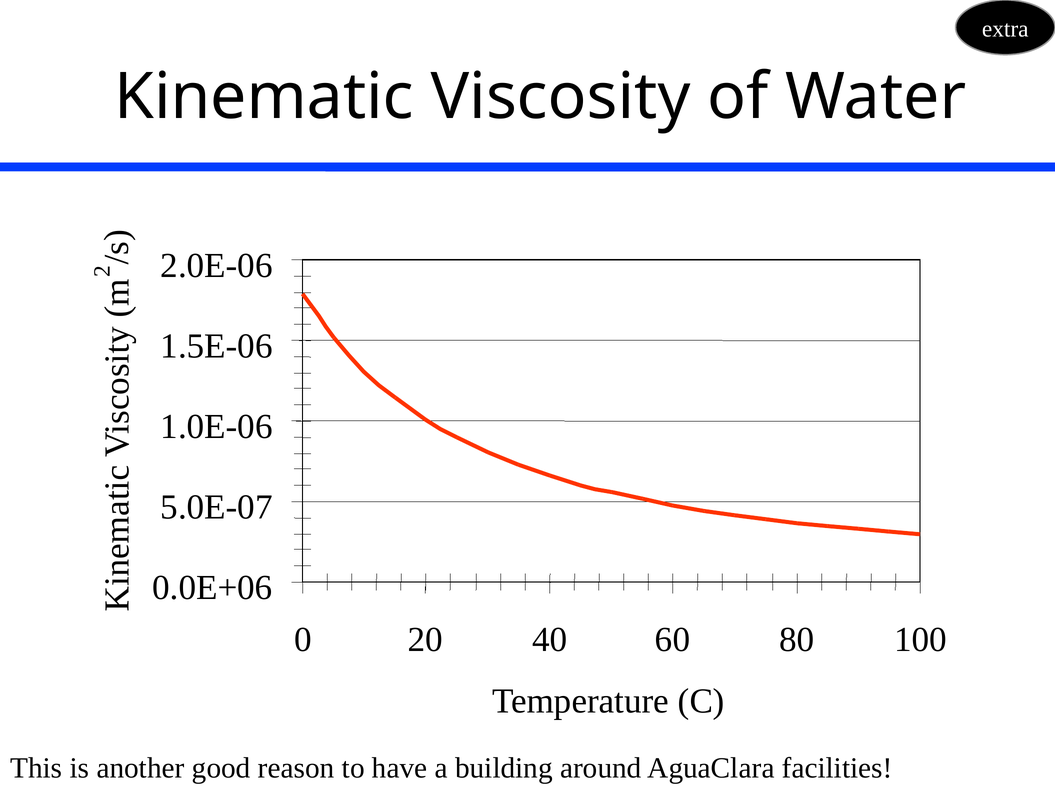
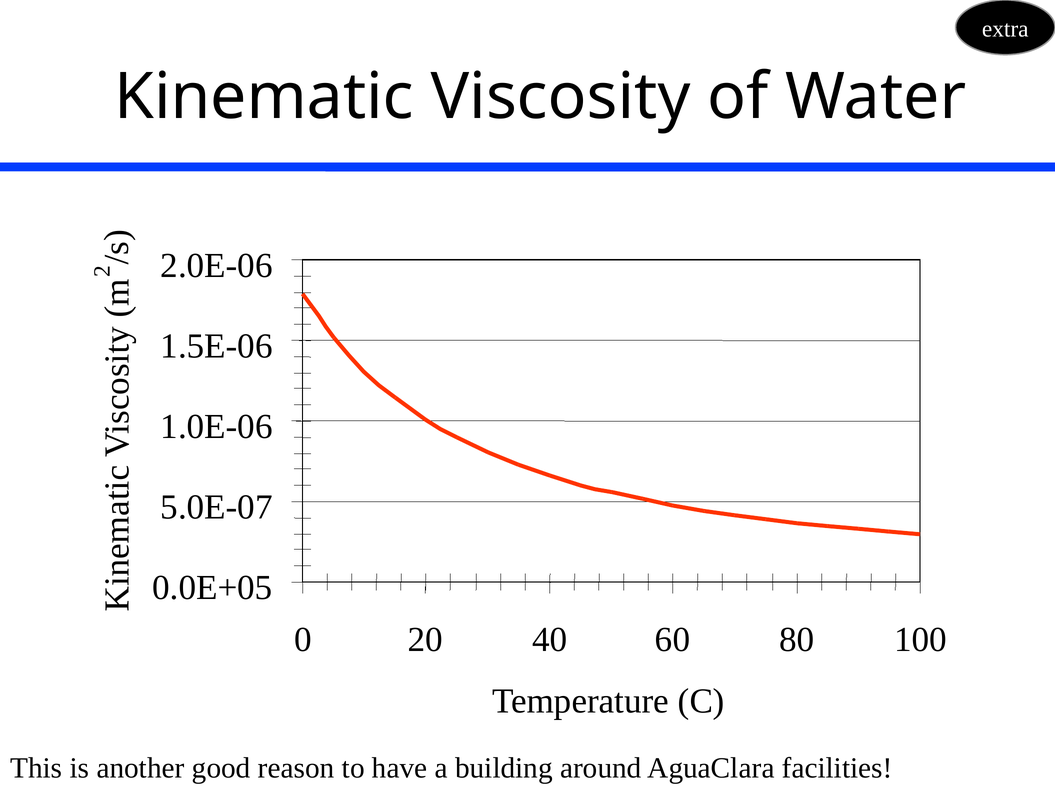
0.0E+06: 0.0E+06 -> 0.0E+05 (212, 588)
